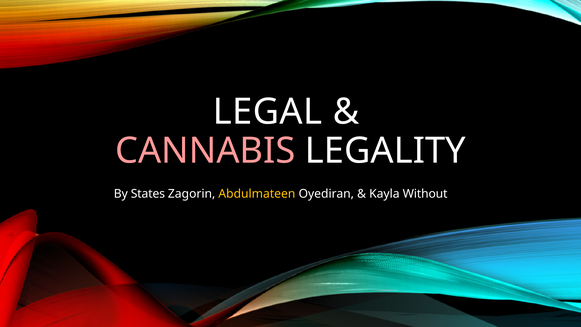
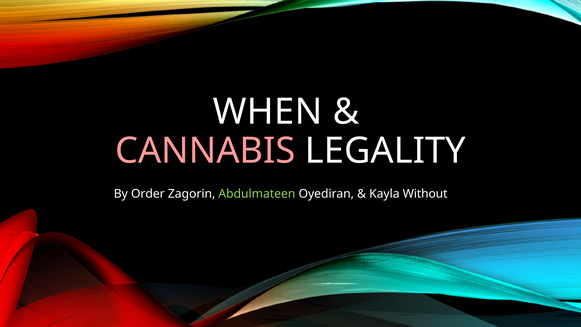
LEGAL: LEGAL -> WHEN (268, 112)
States: States -> Order (148, 194)
Abdulmateen colour: yellow -> light green (257, 194)
